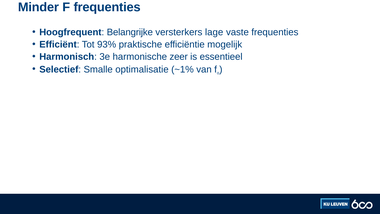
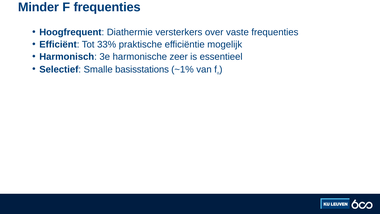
Belangrijke: Belangrijke -> Diathermie (130, 32)
lage: lage -> over (214, 32)
93%: 93% -> 33% (107, 44)
optimalisatie: optimalisatie -> basisstations (142, 69)
